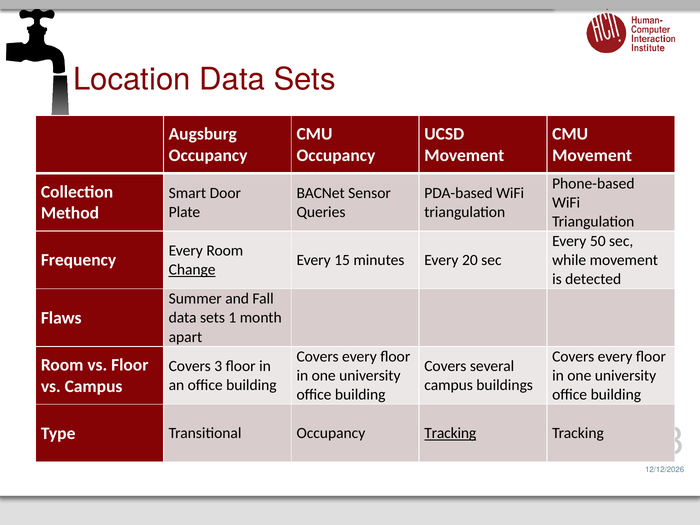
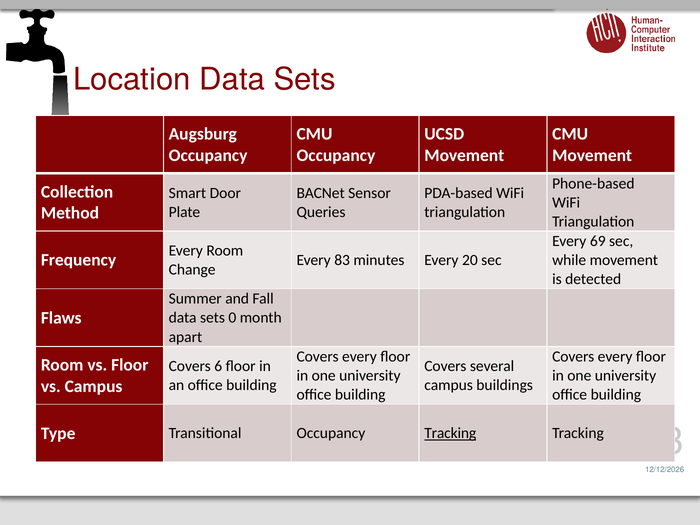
50: 50 -> 69 (598, 241)
15: 15 -> 83 (342, 260)
Change underline: present -> none (192, 270)
1: 1 -> 0 (232, 318)
3: 3 -> 6 (218, 366)
